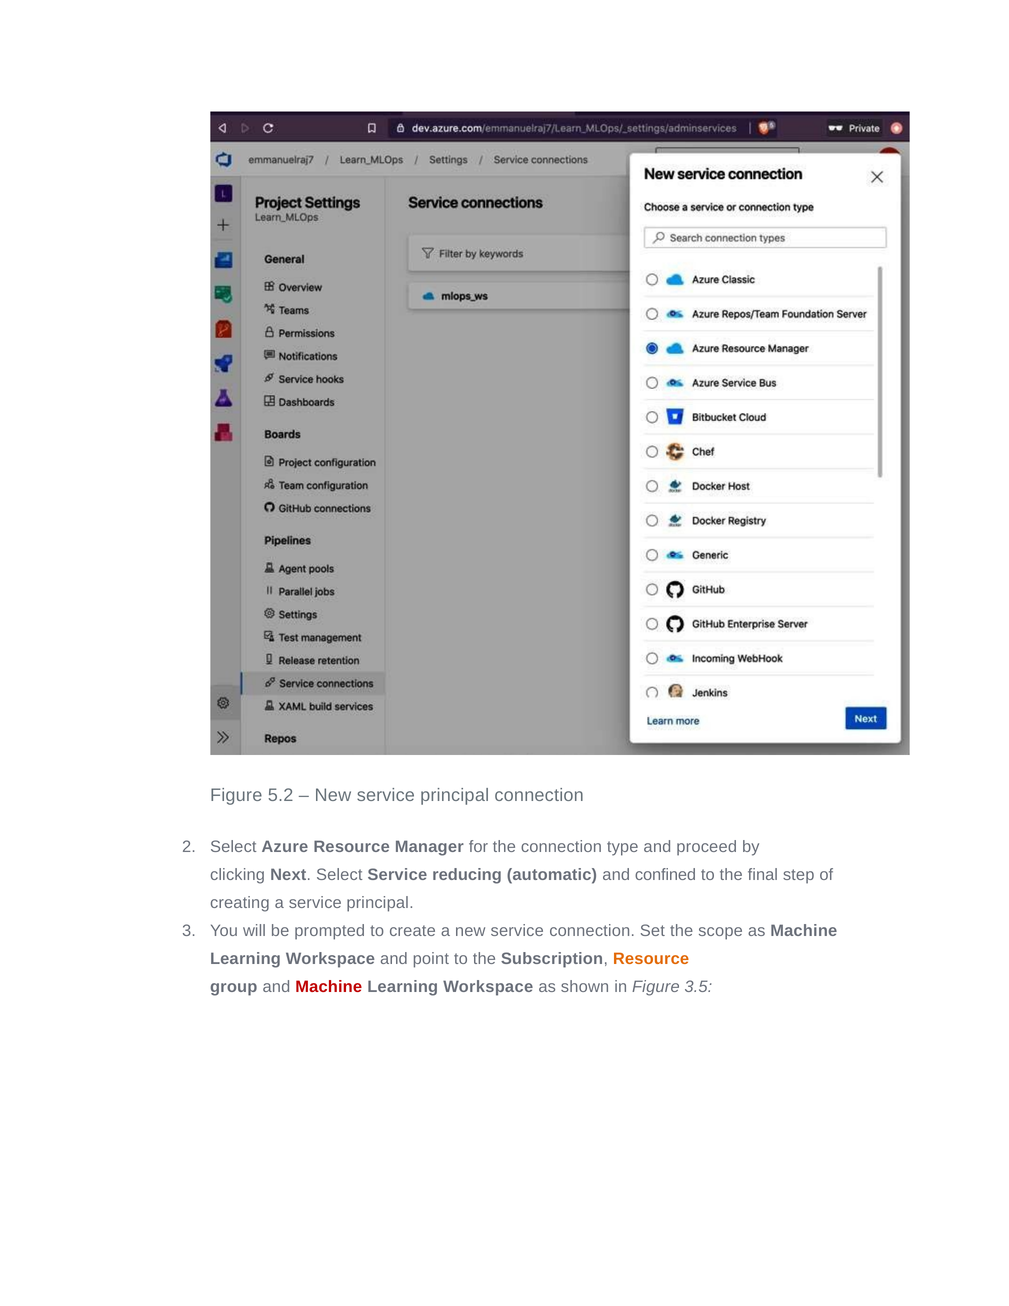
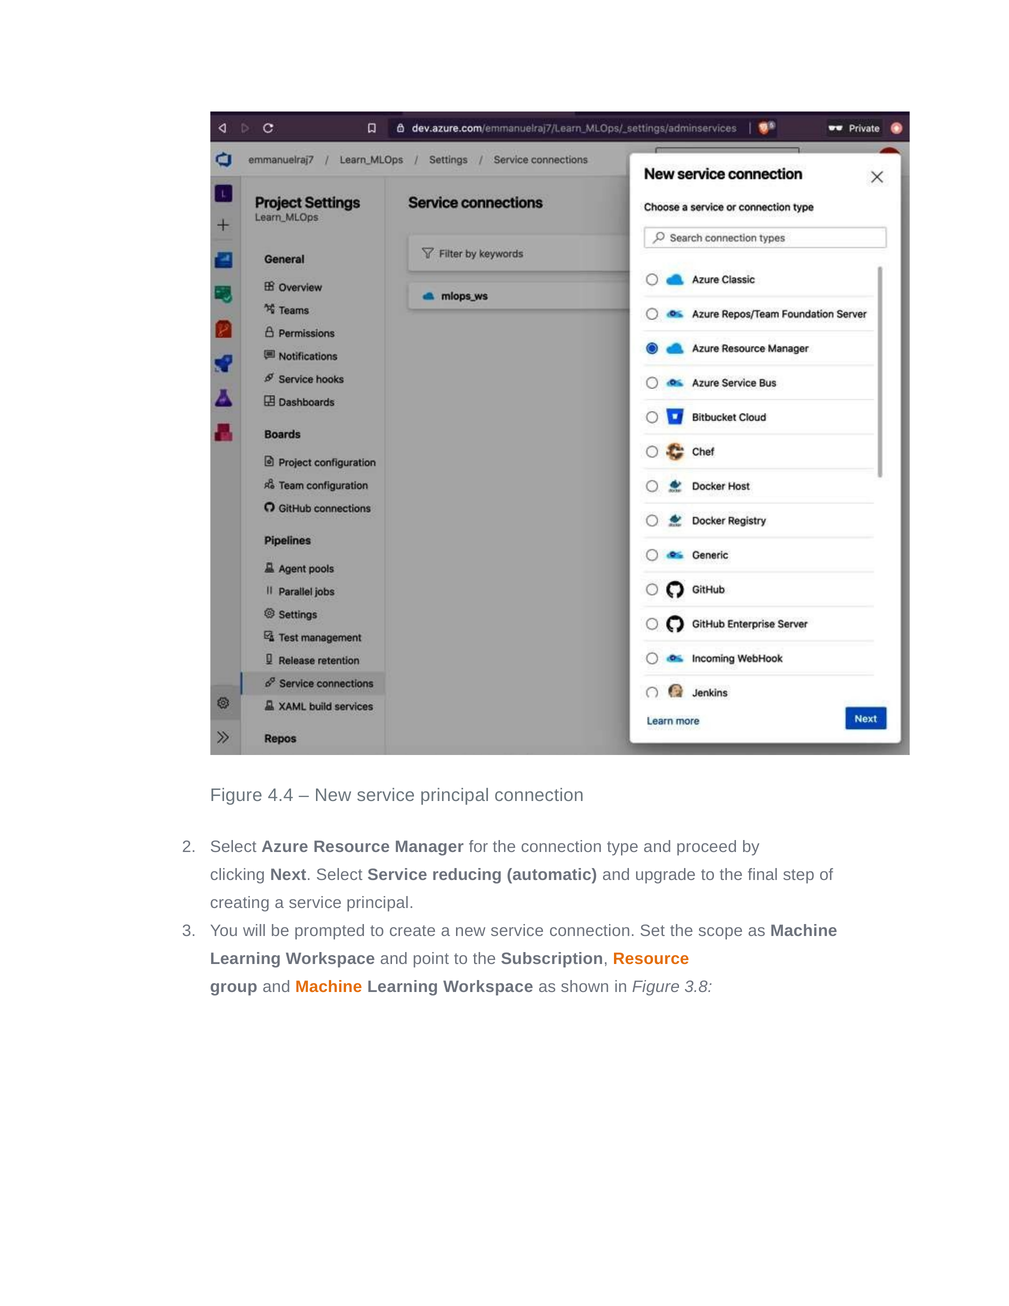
5.2: 5.2 -> 4.4 (281, 795)
confined: confined -> upgrade (665, 875)
Machine colour: red -> orange (329, 986)
3.5: 3.5 -> 3.8 (698, 986)
